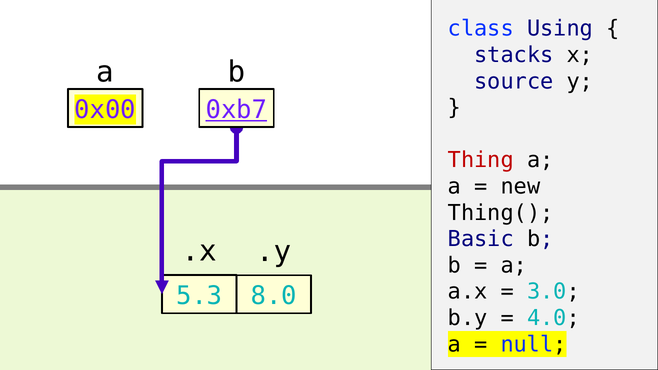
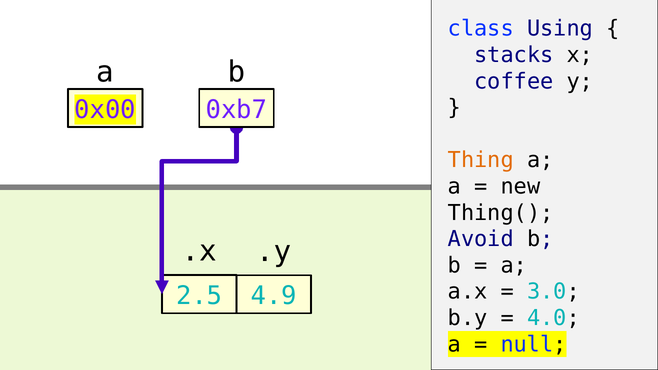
source: source -> coffee (514, 81)
0xb7 underline: present -> none (236, 110)
Thing colour: red -> orange (481, 160)
Basic: Basic -> Avoid (481, 239)
5.3: 5.3 -> 2.5 (199, 296)
8.0: 8.0 -> 4.9 (274, 296)
